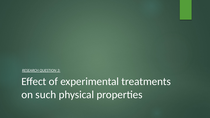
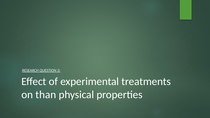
such: such -> than (46, 95)
